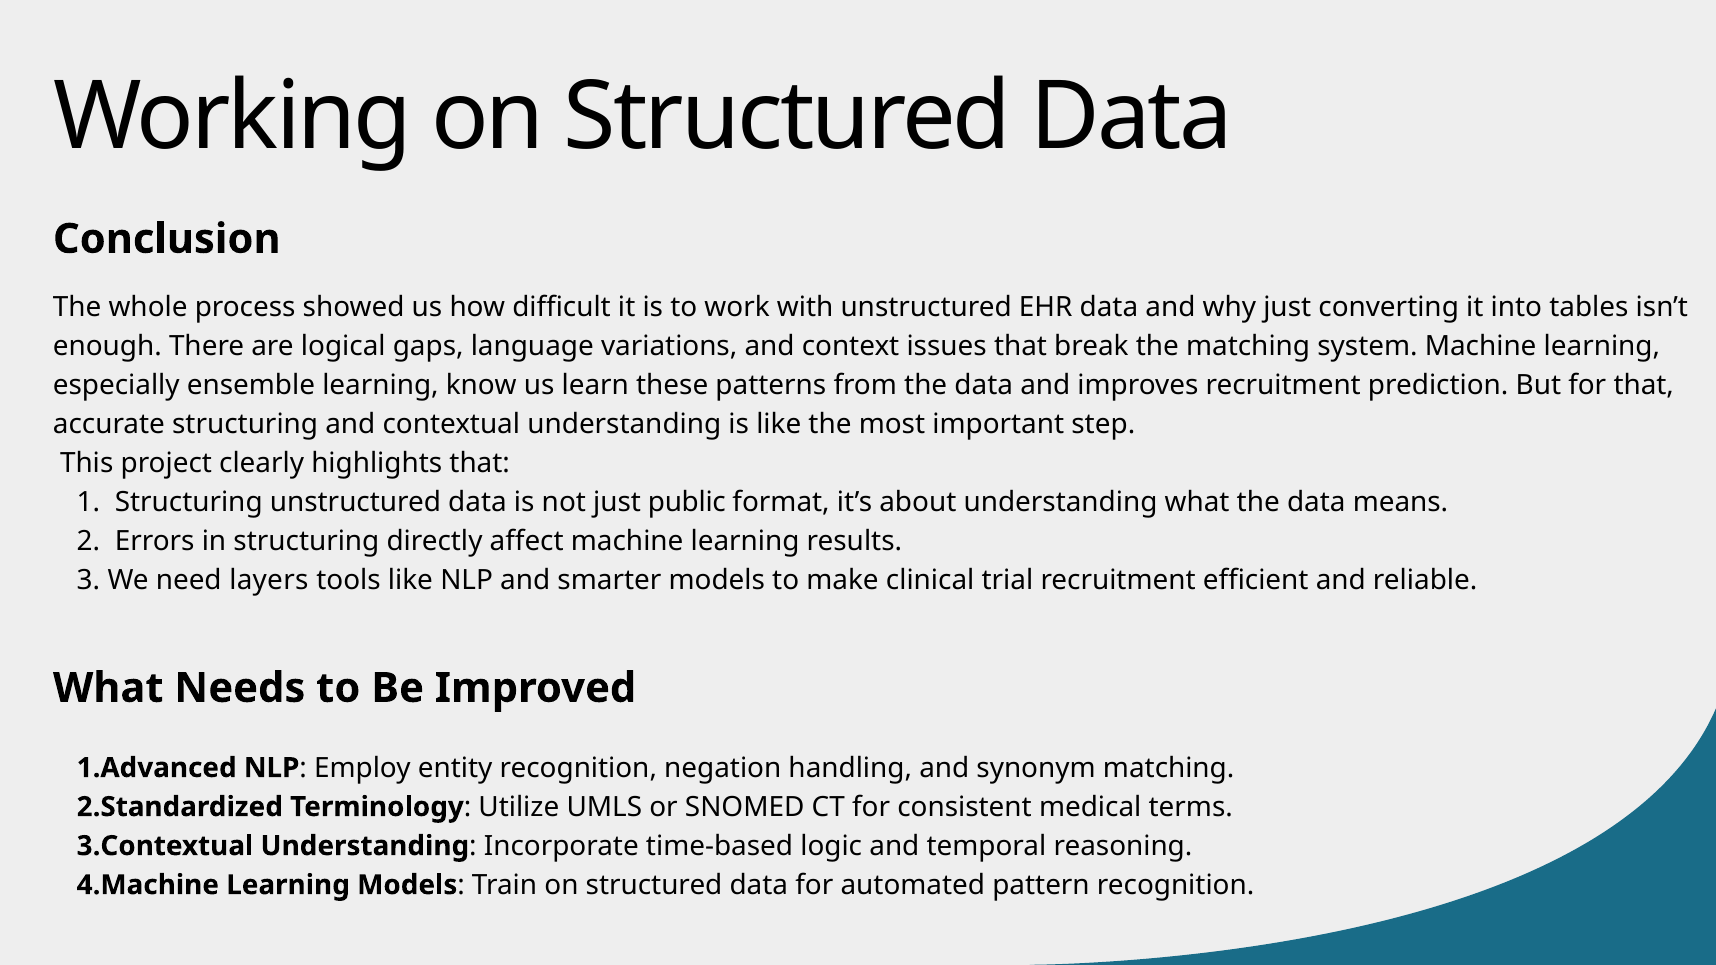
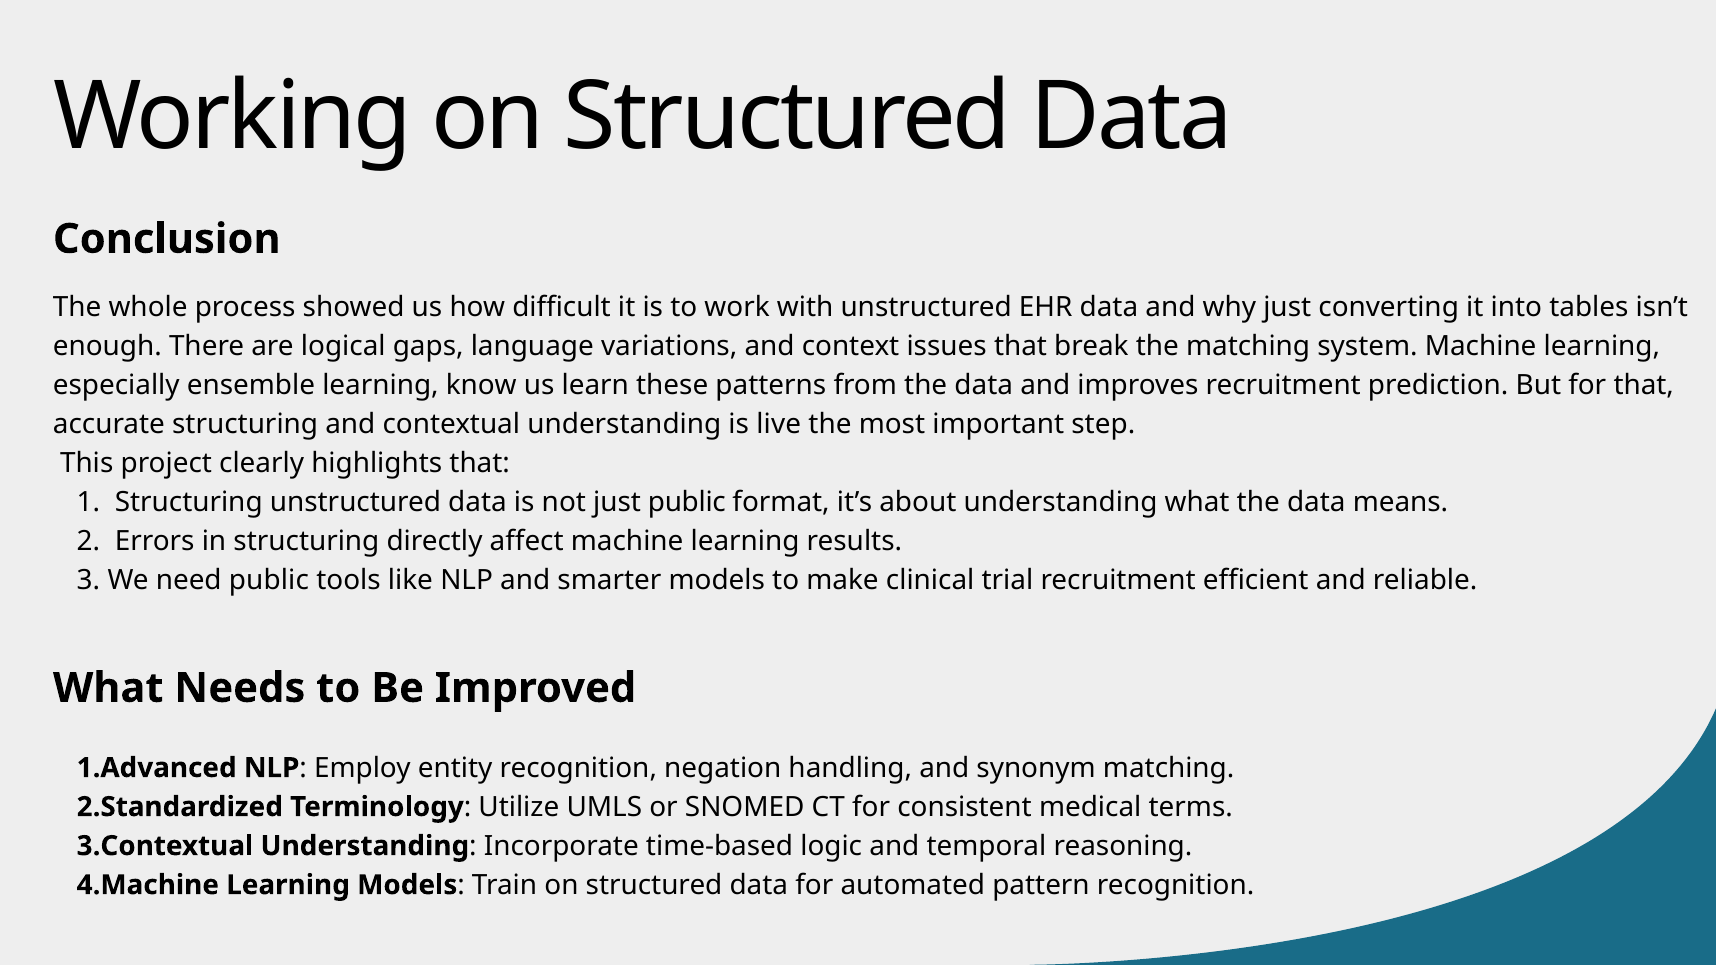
is like: like -> live (779, 424)
need layers: layers -> public (269, 581)
